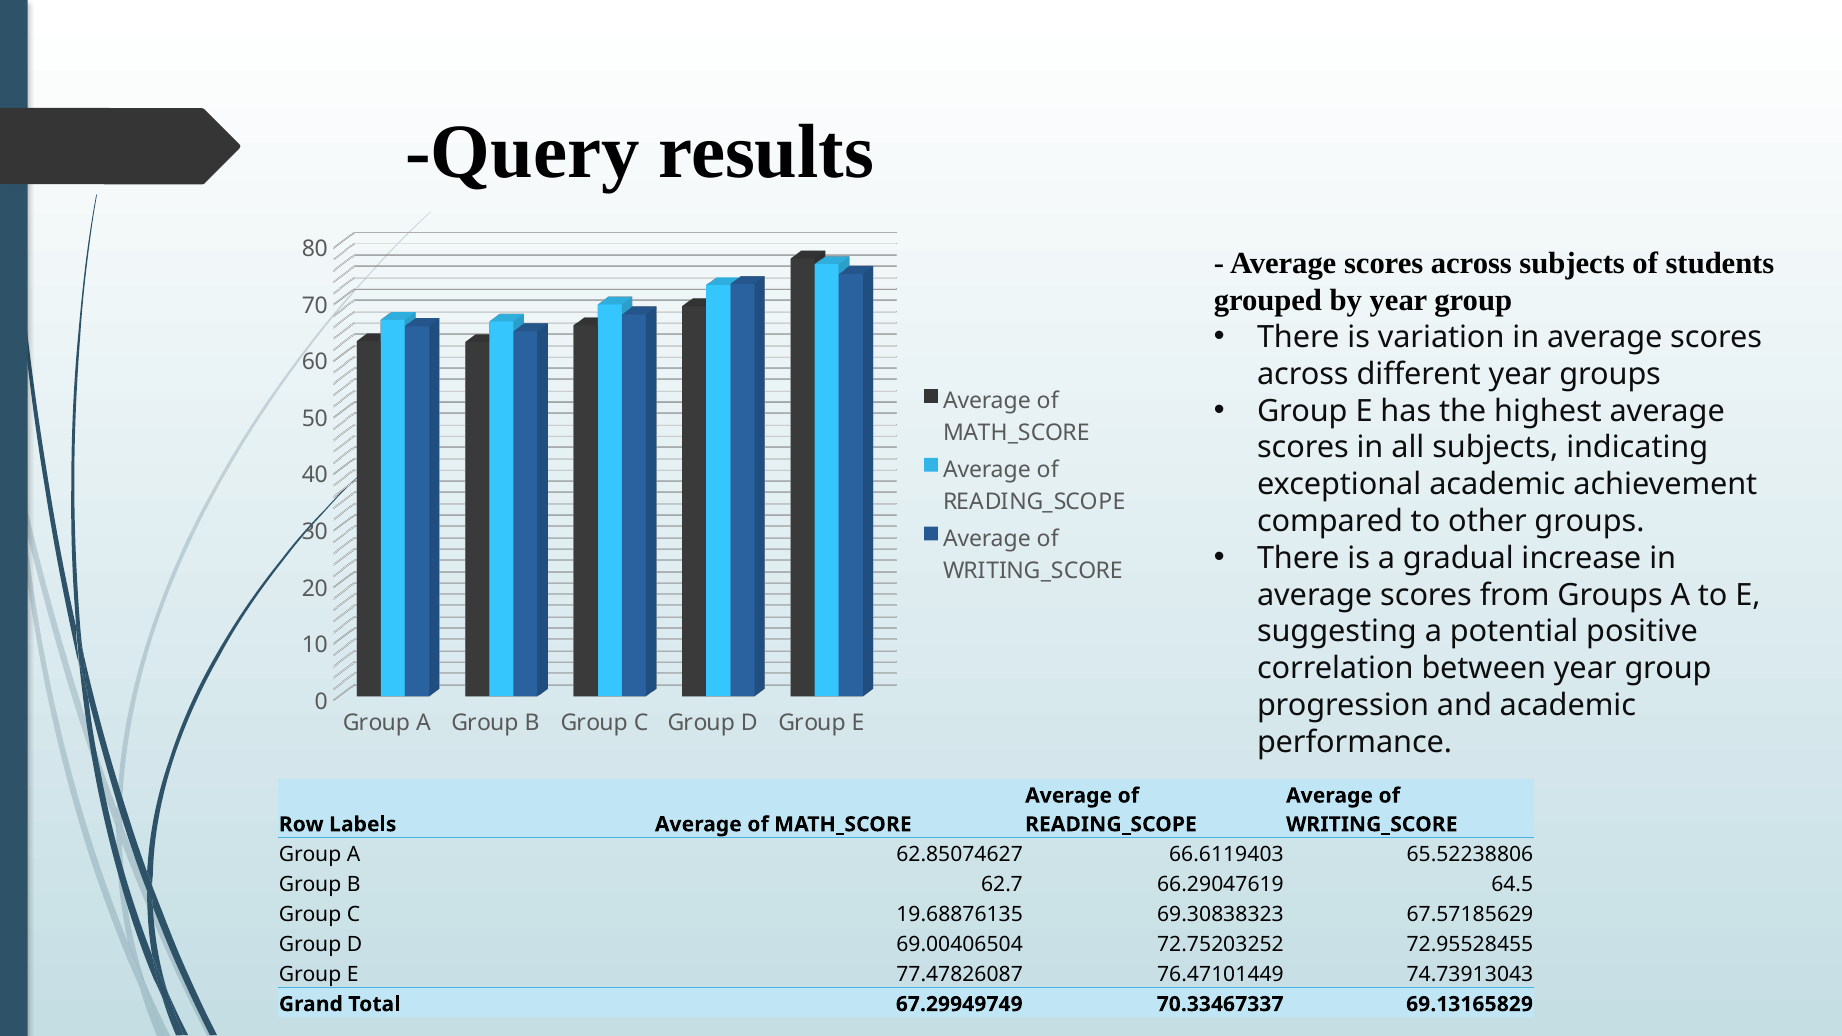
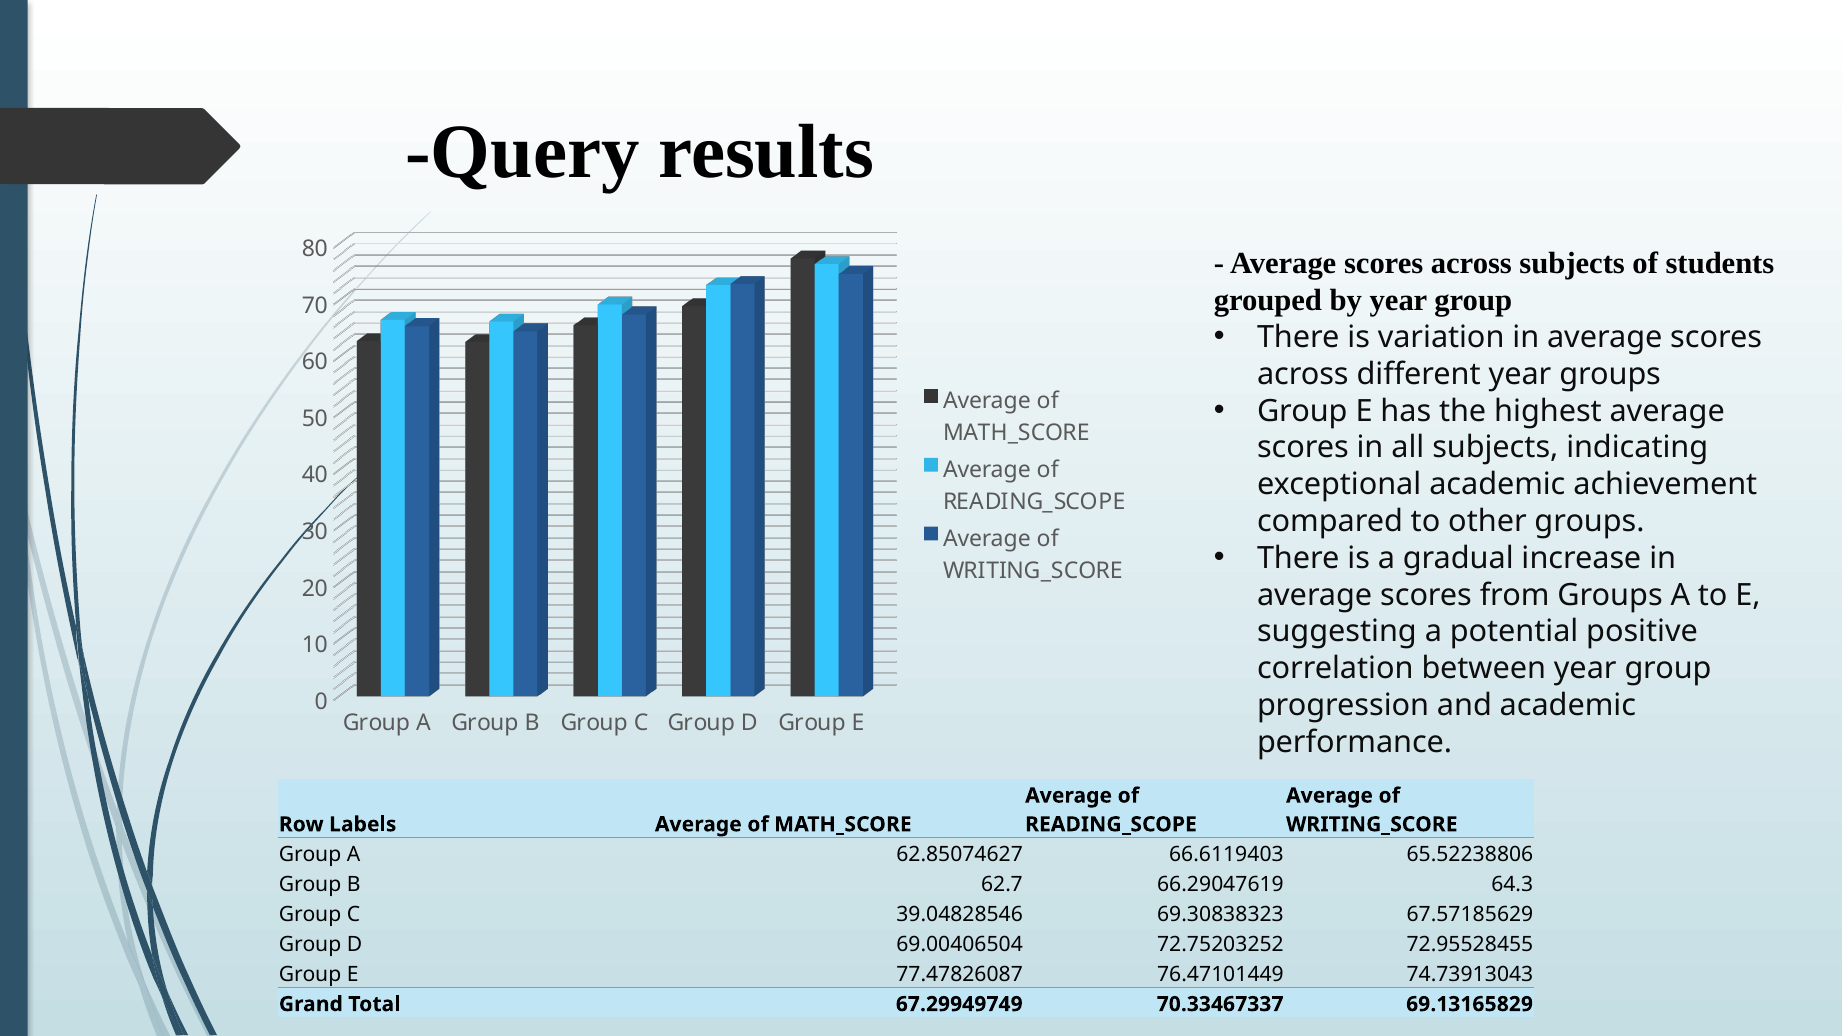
64.5: 64.5 -> 64.3 (1512, 884)
19.68876135: 19.68876135 -> 39.04828546 (960, 914)
